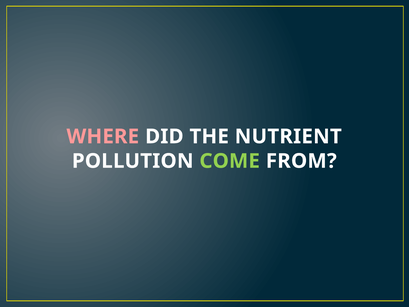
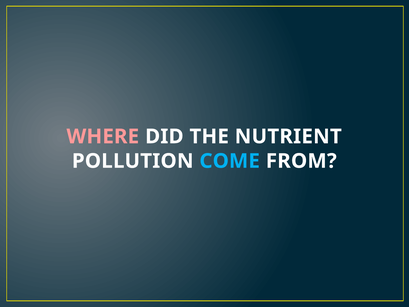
COME colour: light green -> light blue (230, 161)
